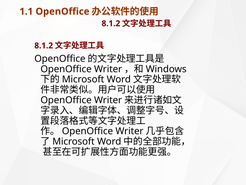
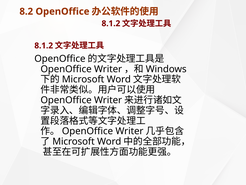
1.1: 1.1 -> 8.2 (26, 11)
